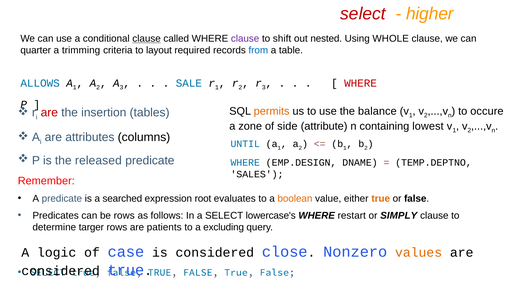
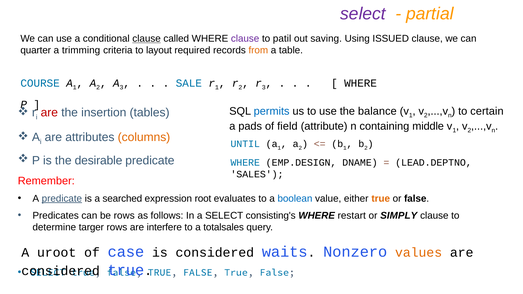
select colour: red -> purple (363, 14)
higher: higher -> partial (430, 14)
shift: shift -> patil (282, 39)
nested: nested -> saving (326, 39)
WHOLE: WHOLE -> ISSUED (391, 39)
from colour: blue -> orange (258, 50)
ALLOWS: ALLOWS -> COURSE (40, 83)
WHERE colour: red -> black (361, 83)
permits colour: orange -> blue (272, 111)
occure: occure -> certain (487, 111)
zone: zone -> pads (250, 126)
side: side -> field (287, 126)
lowest: lowest -> middle (428, 126)
columns colour: black -> orange (144, 137)
released: released -> desirable (99, 161)
TEMP.DEPTNO: TEMP.DEPTNO -> LEAD.DEPTNO (434, 163)
predicate underline: none -> present (62, 199)
boolean colour: orange -> blue (295, 199)
lowercase's: lowercase's -> consisting's (271, 216)
patients: patients -> interfere (164, 227)
excluding: excluding -> totalsales (224, 227)
logic: logic -> uroot (57, 253)
close: close -> waits (285, 252)
